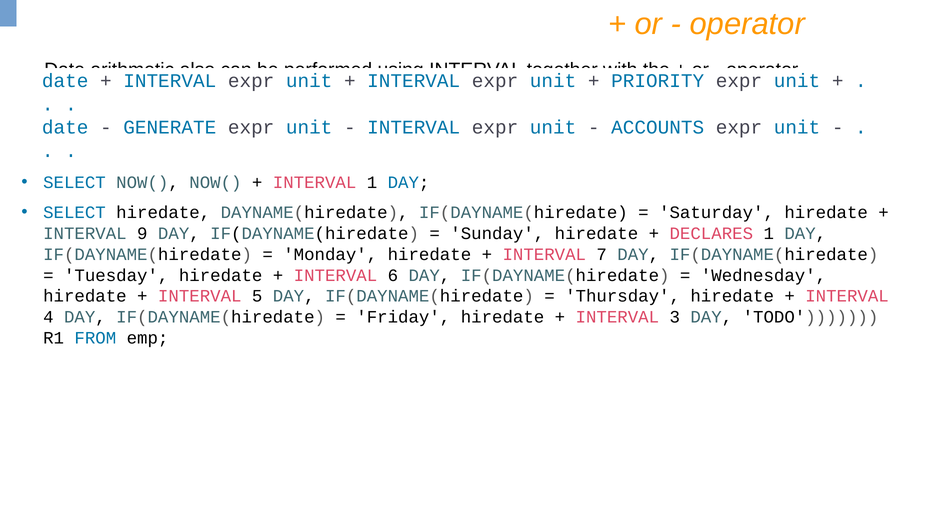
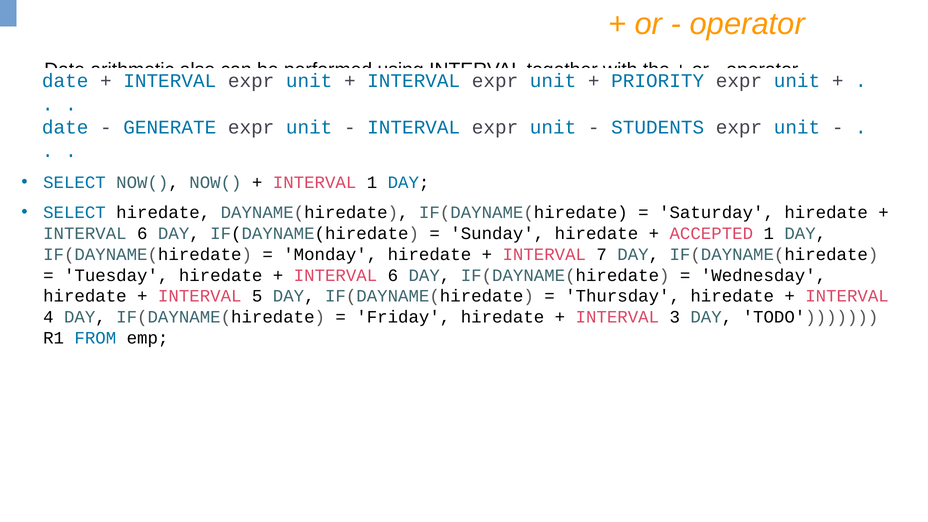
ACCOUNTS: ACCOUNTS -> STUDENTS (658, 127)
9: 9 -> 6 (142, 233)
DECLARES: DECLARES -> ACCEPTED (711, 233)
